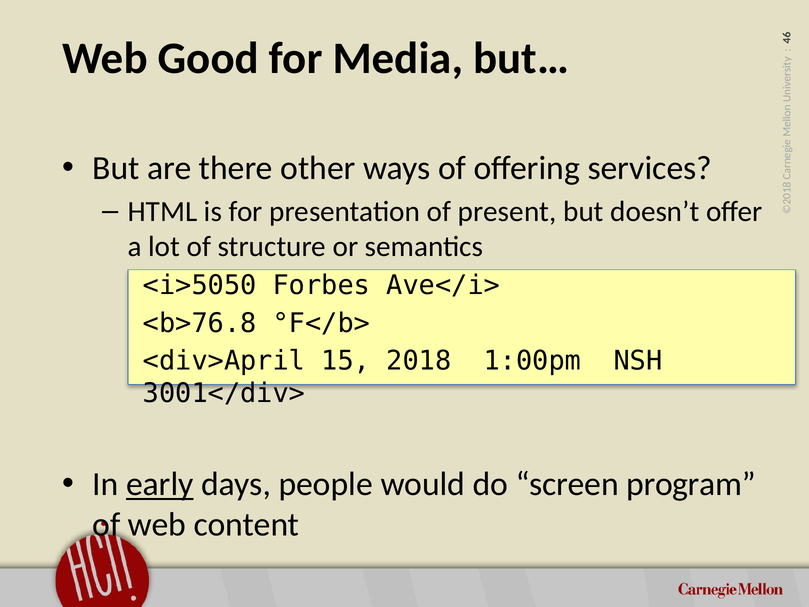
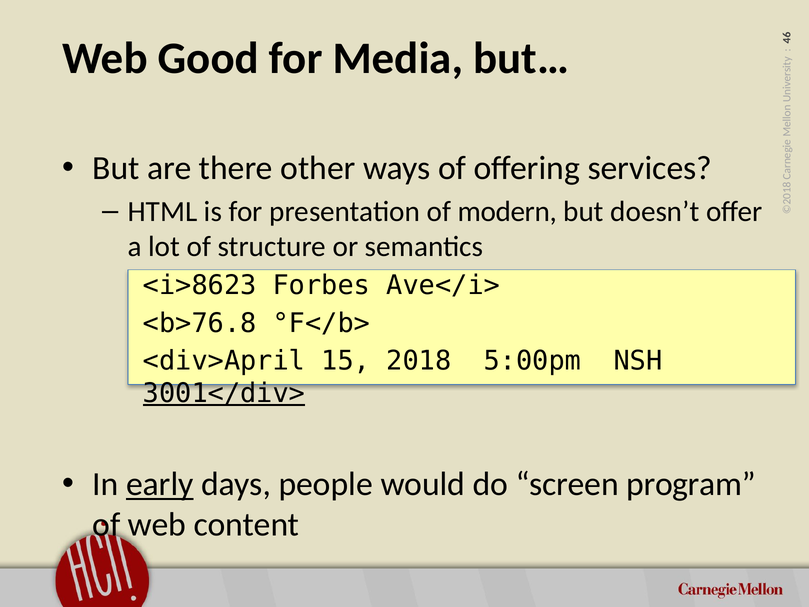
present: present -> modern (507, 211)
<i>5050: <i>5050 -> <i>8623 (200, 285)
1:00pm: 1:00pm -> 5:00pm (532, 361)
3001</div> underline: none -> present (224, 393)
